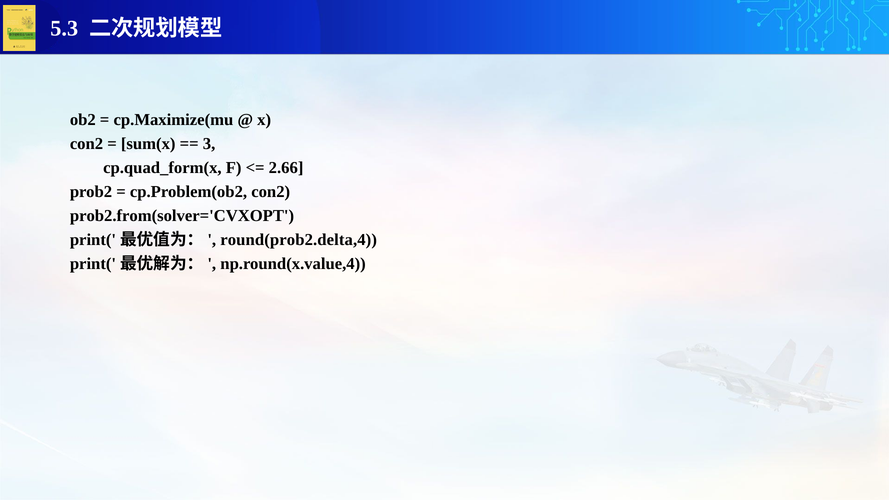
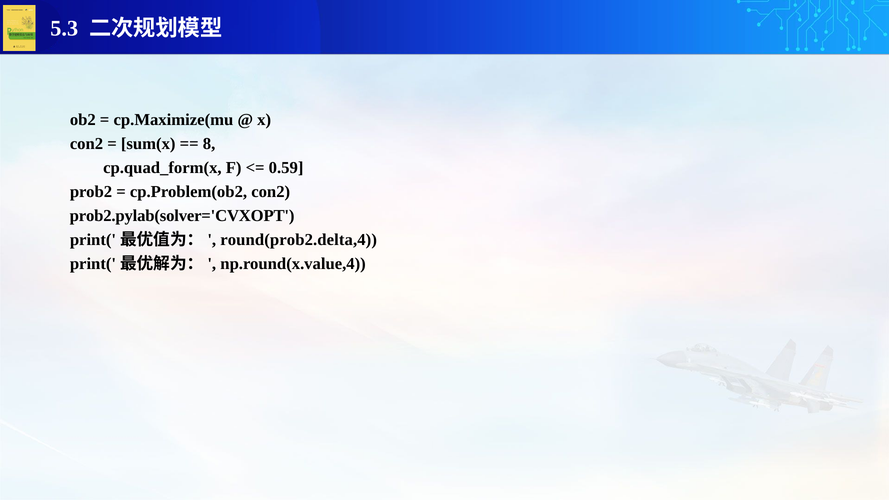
3: 3 -> 8 (209, 144)
2.66: 2.66 -> 0.59 (286, 168)
prob2.from(solver='CVXOPT: prob2.from(solver='CVXOPT -> prob2.pylab(solver='CVXOPT (182, 216)
